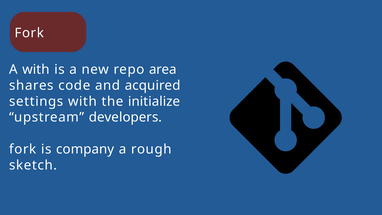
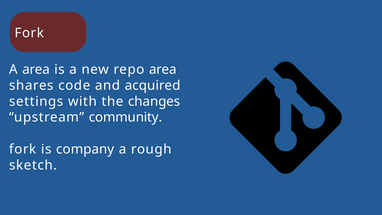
A with: with -> area (36, 69)
initialize: initialize -> changes (154, 101)
developers: developers -> community (126, 117)
